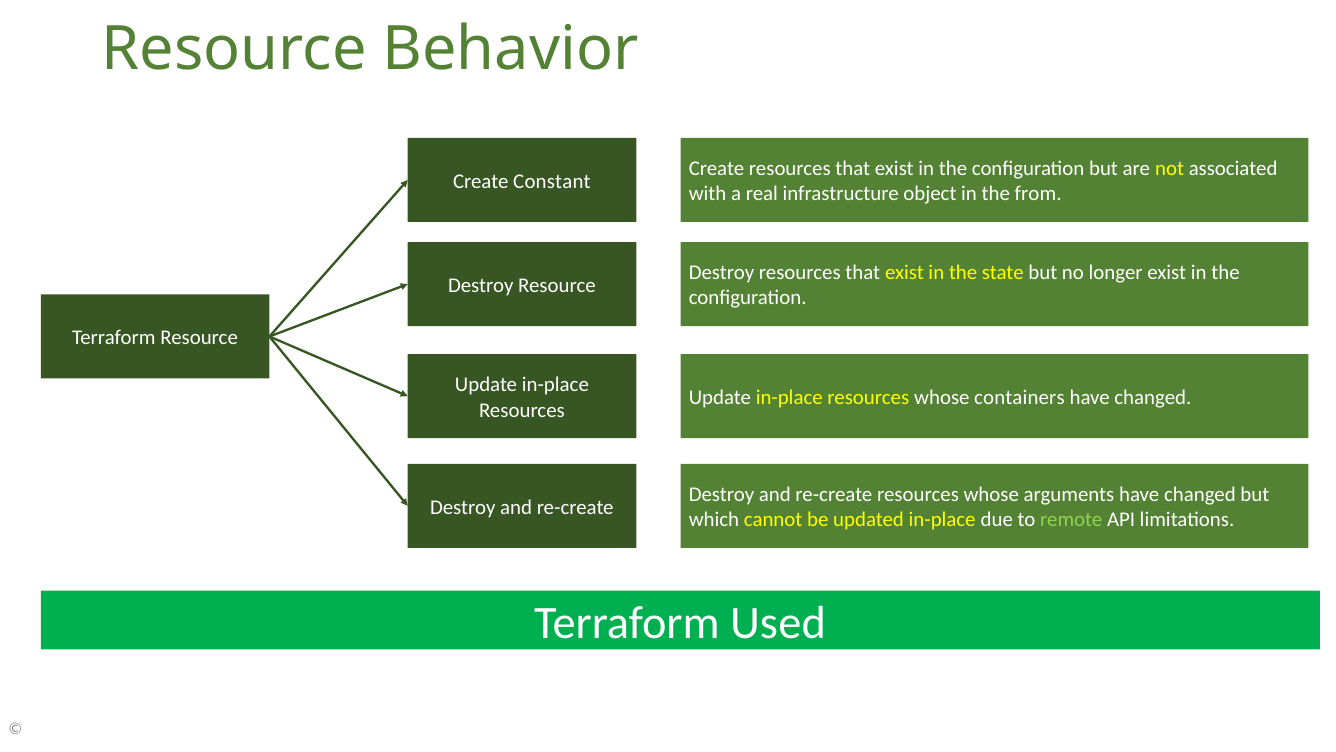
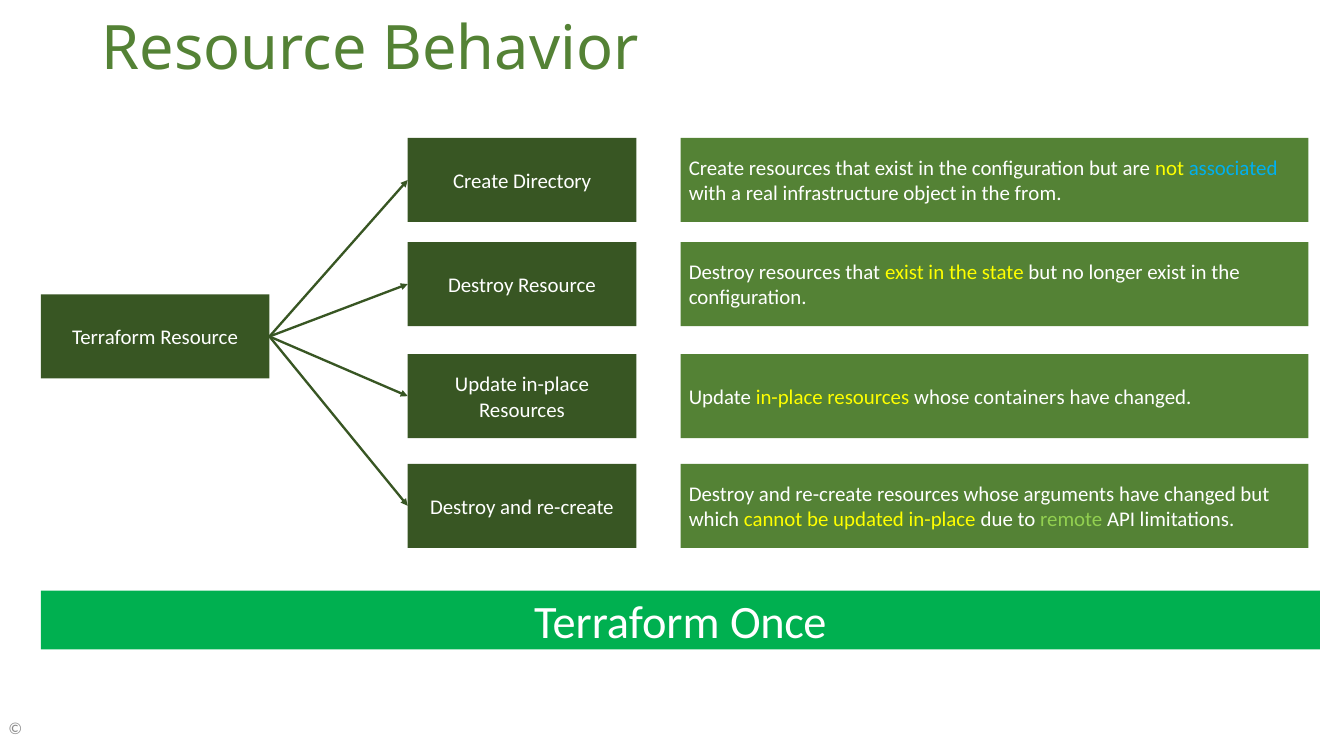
associated colour: white -> light blue (1233, 169)
Constant: Constant -> Directory (552, 181)
Used: Used -> Once (778, 623)
